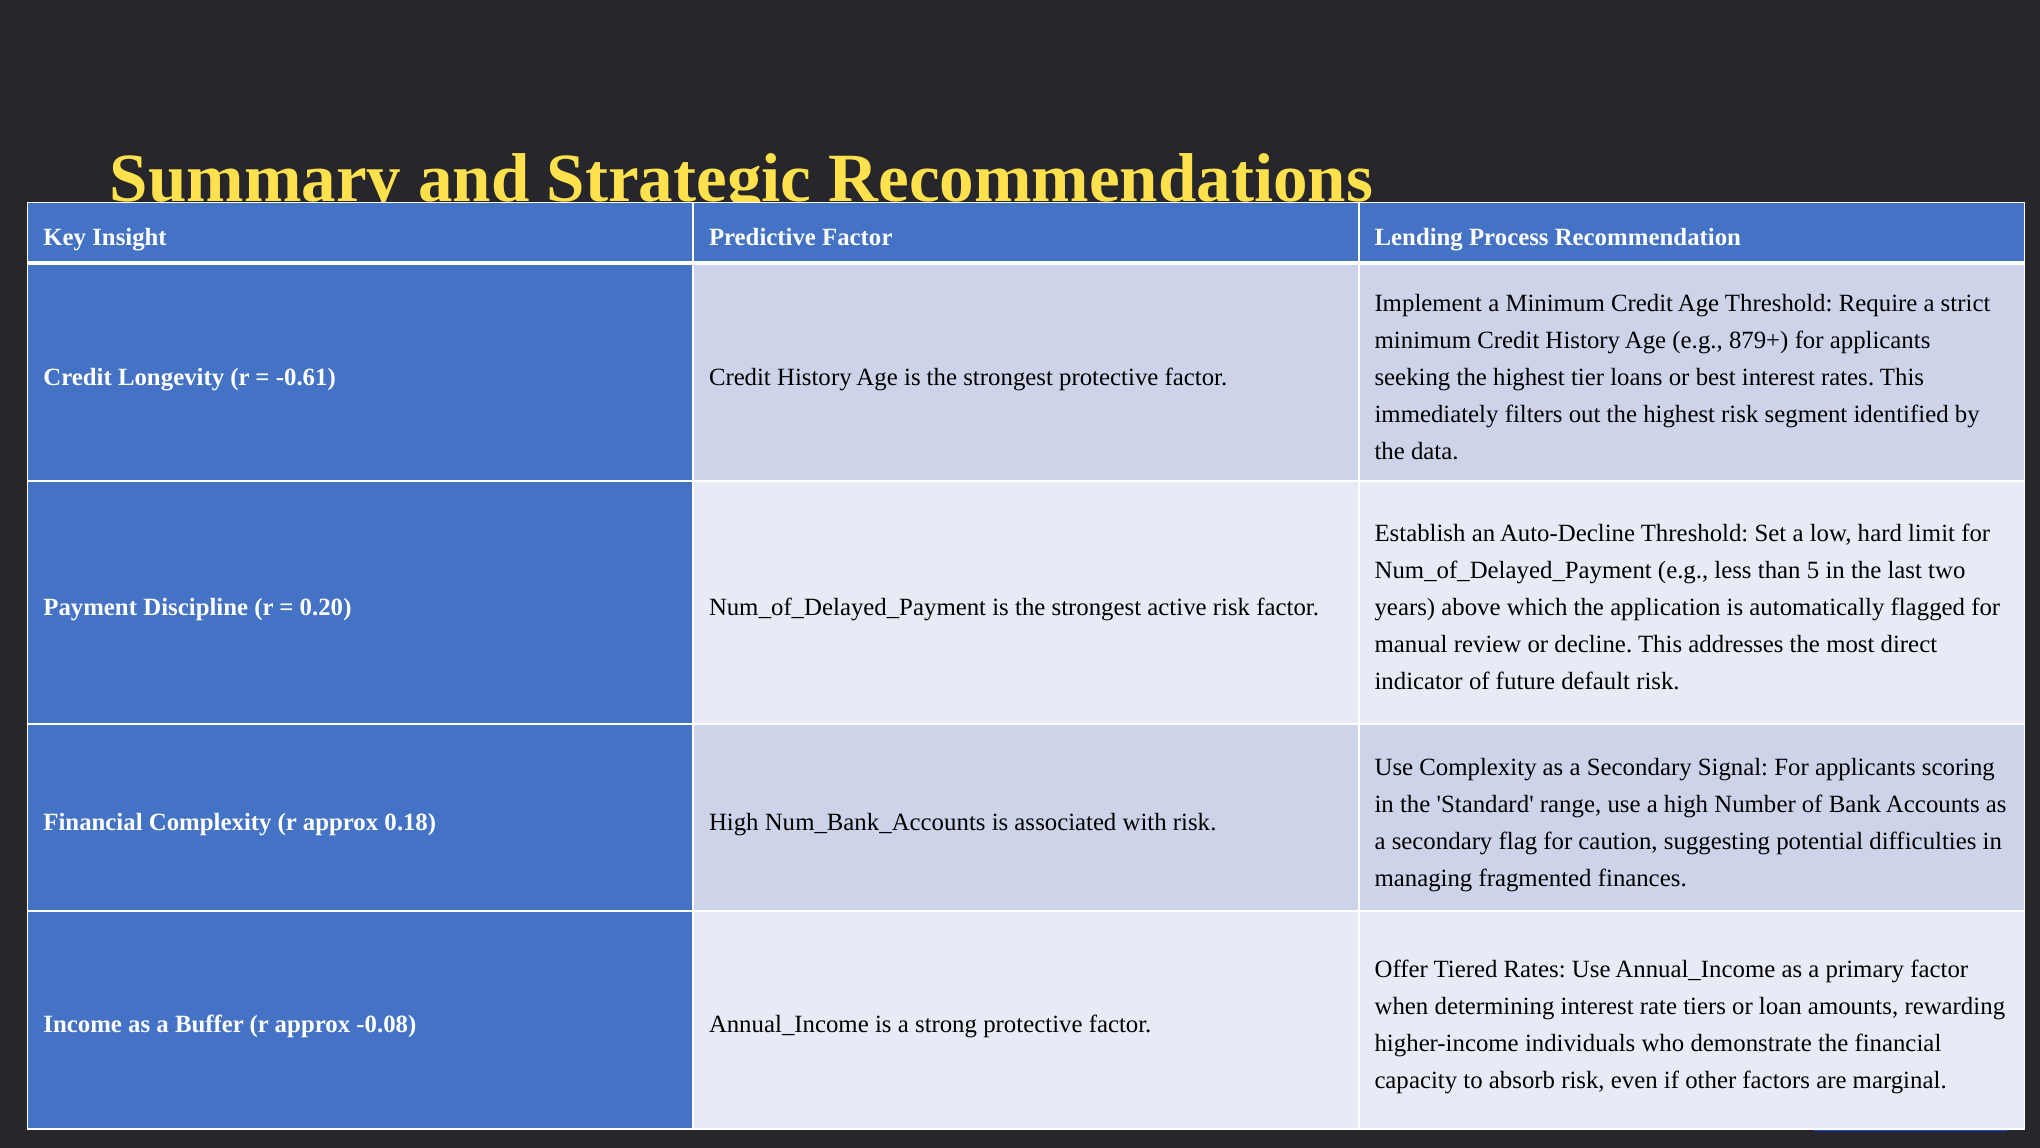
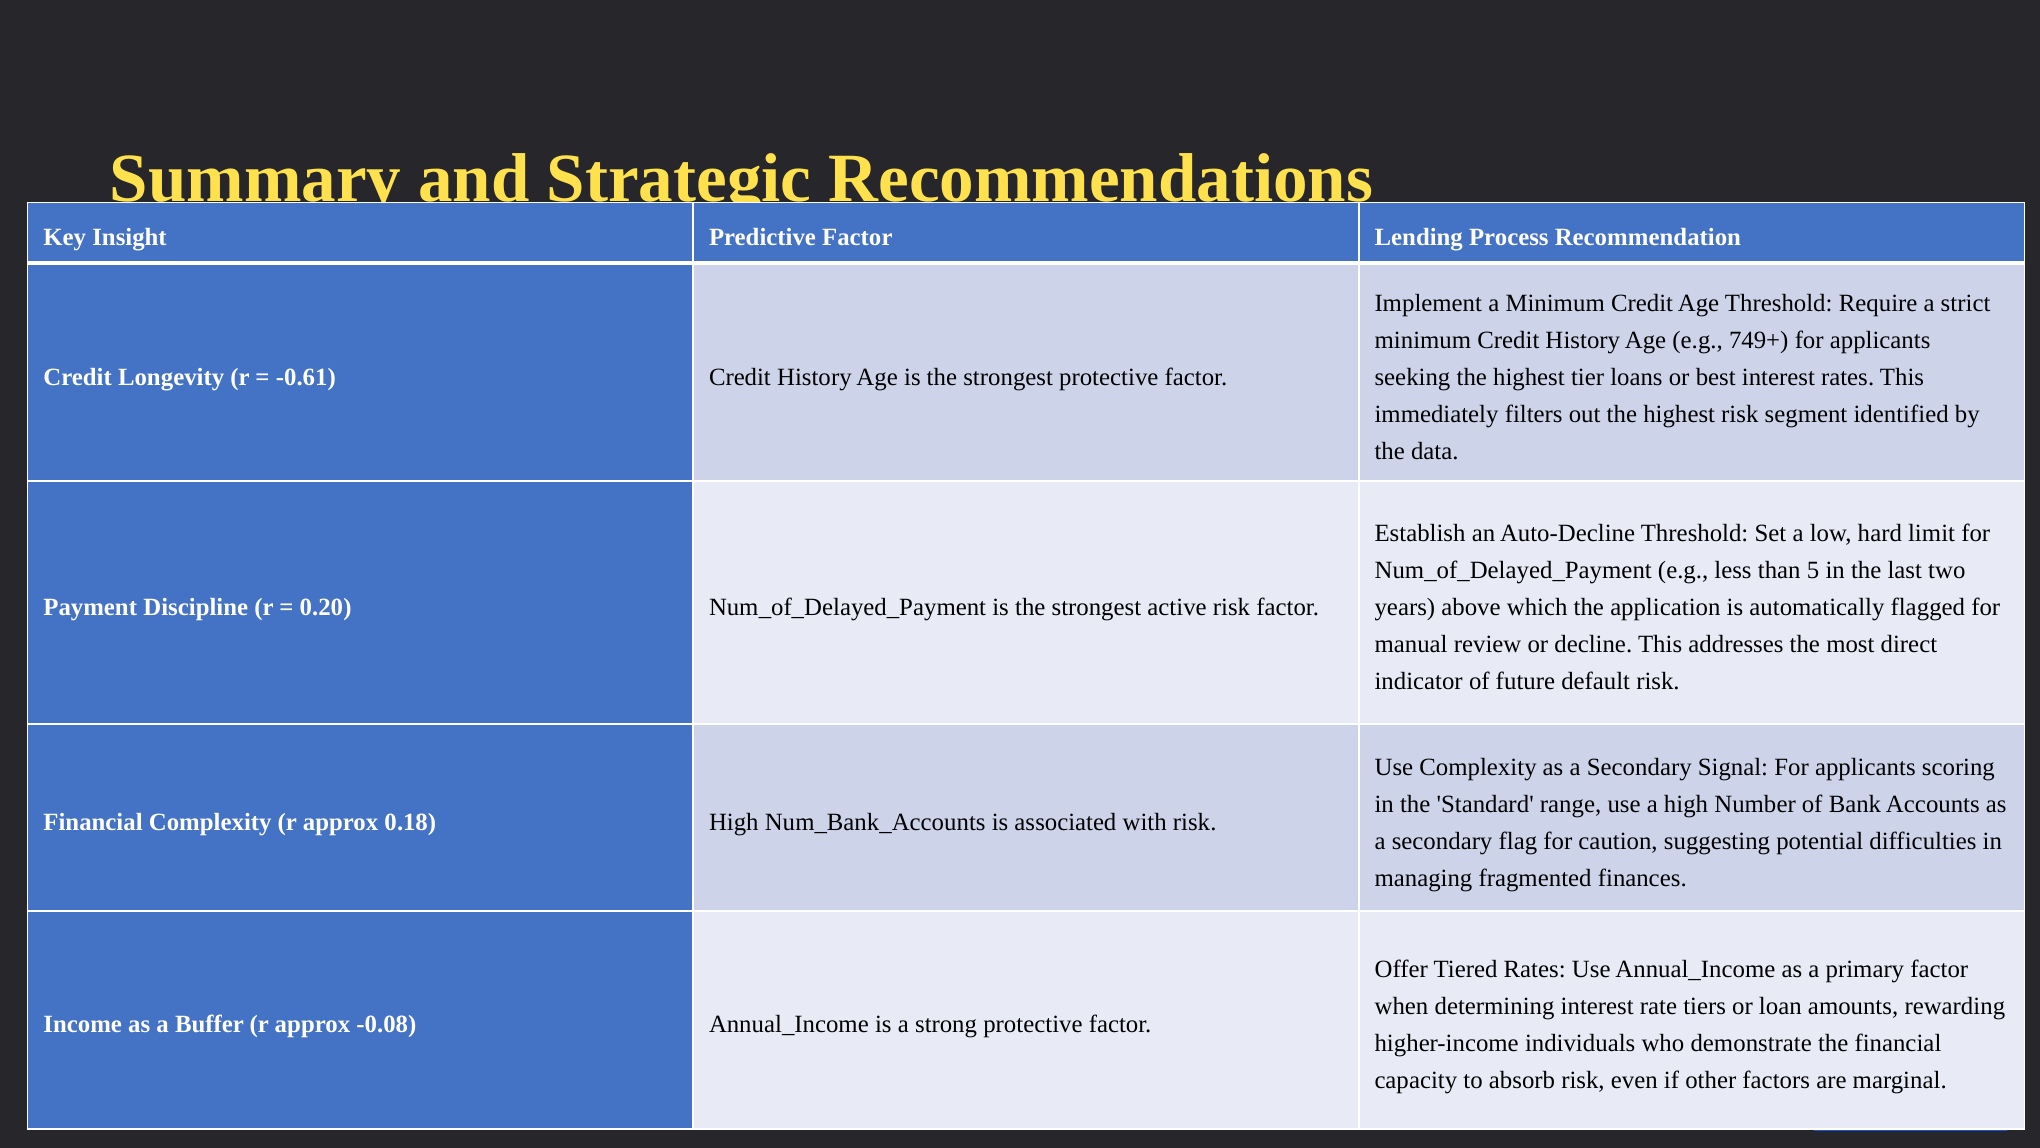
879+: 879+ -> 749+ (1759, 340)
